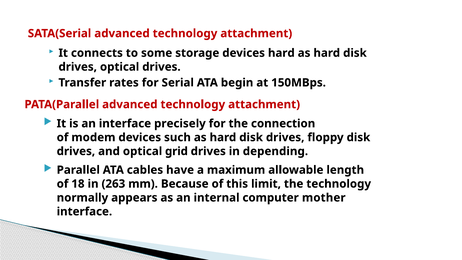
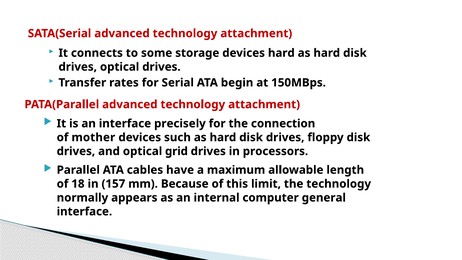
modem: modem -> mother (93, 137)
depending: depending -> processors (275, 151)
263: 263 -> 157 (113, 184)
mother: mother -> general (324, 198)
